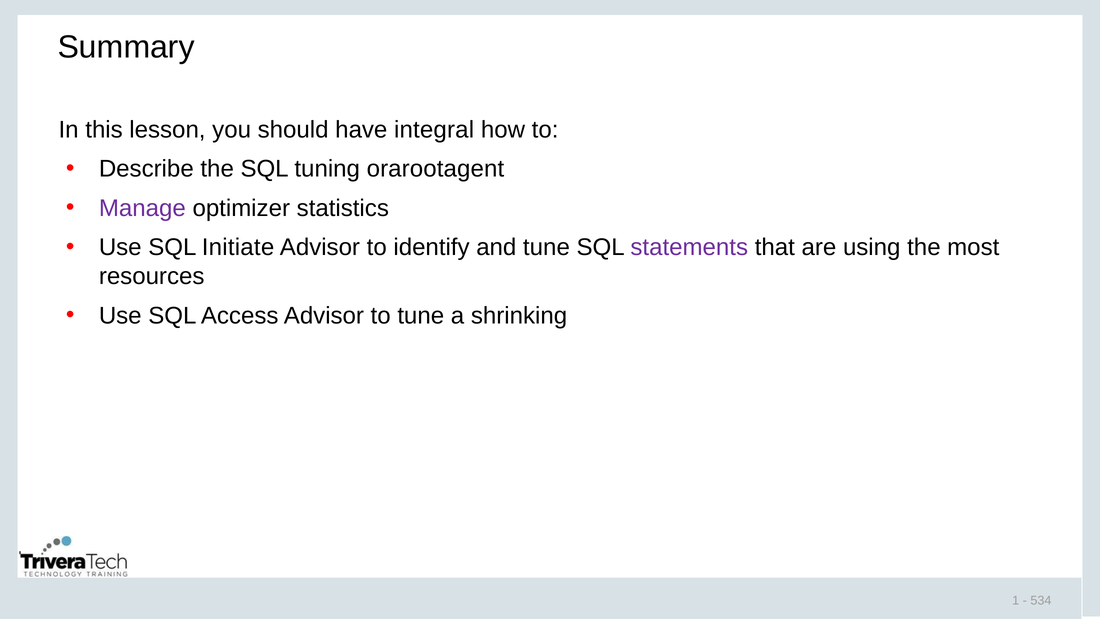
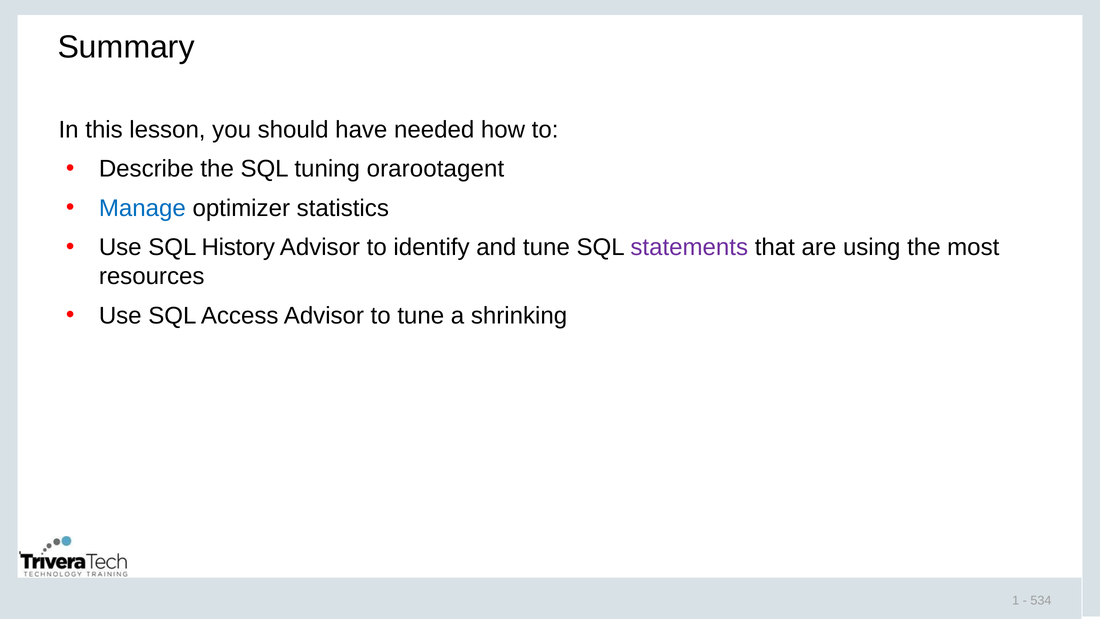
integral: integral -> needed (434, 130)
Manage colour: purple -> blue (142, 208)
Initiate: Initiate -> History (238, 247)
